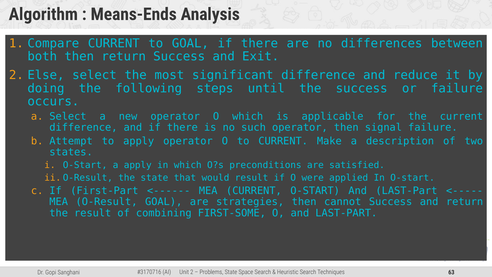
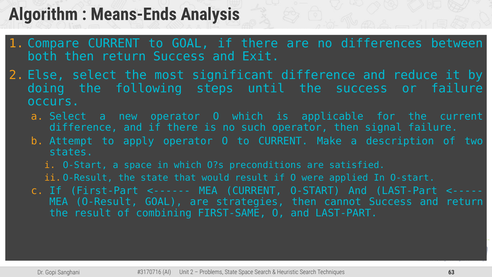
a apply: apply -> space (138, 165)
FIRST-SOME: FIRST-SOME -> FIRST-SAME (232, 213)
